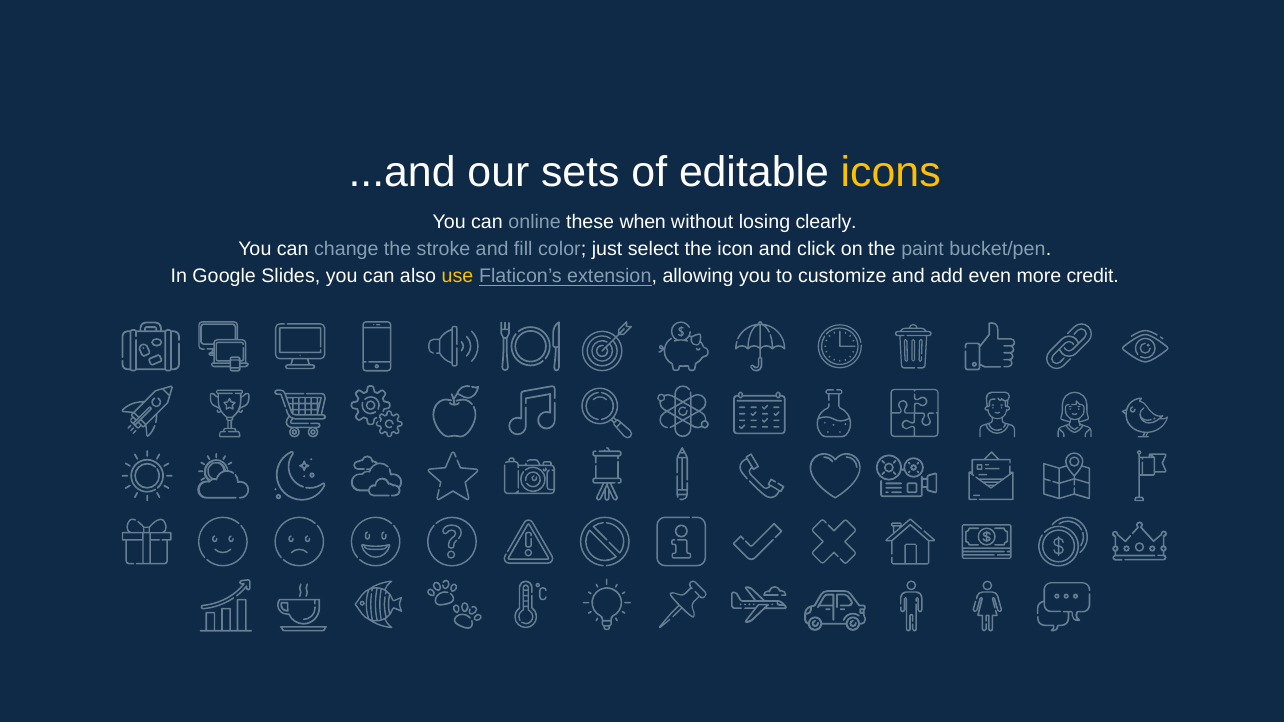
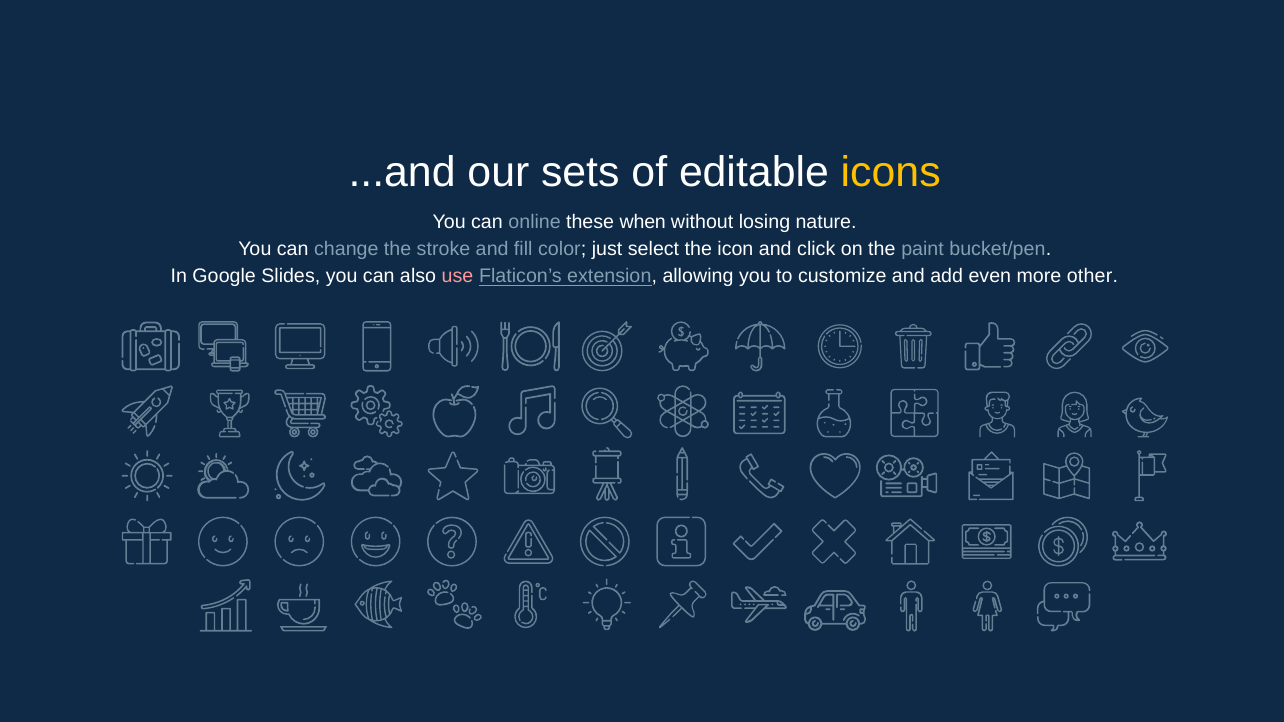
clearly: clearly -> nature (826, 222)
use colour: yellow -> pink (457, 277)
credit: credit -> other (1092, 277)
